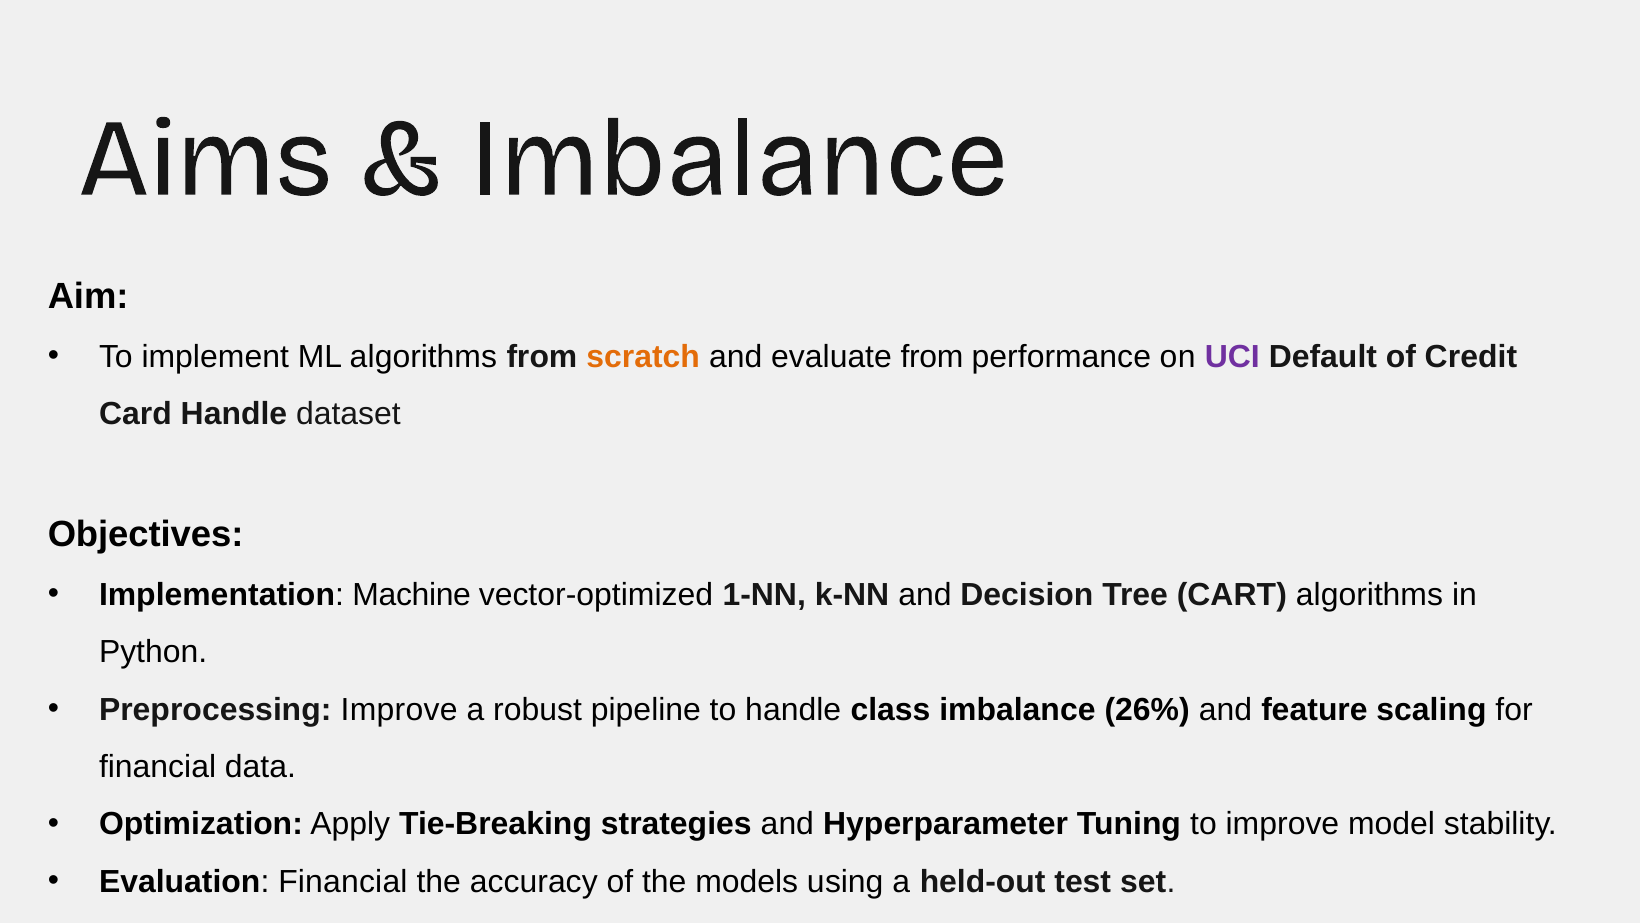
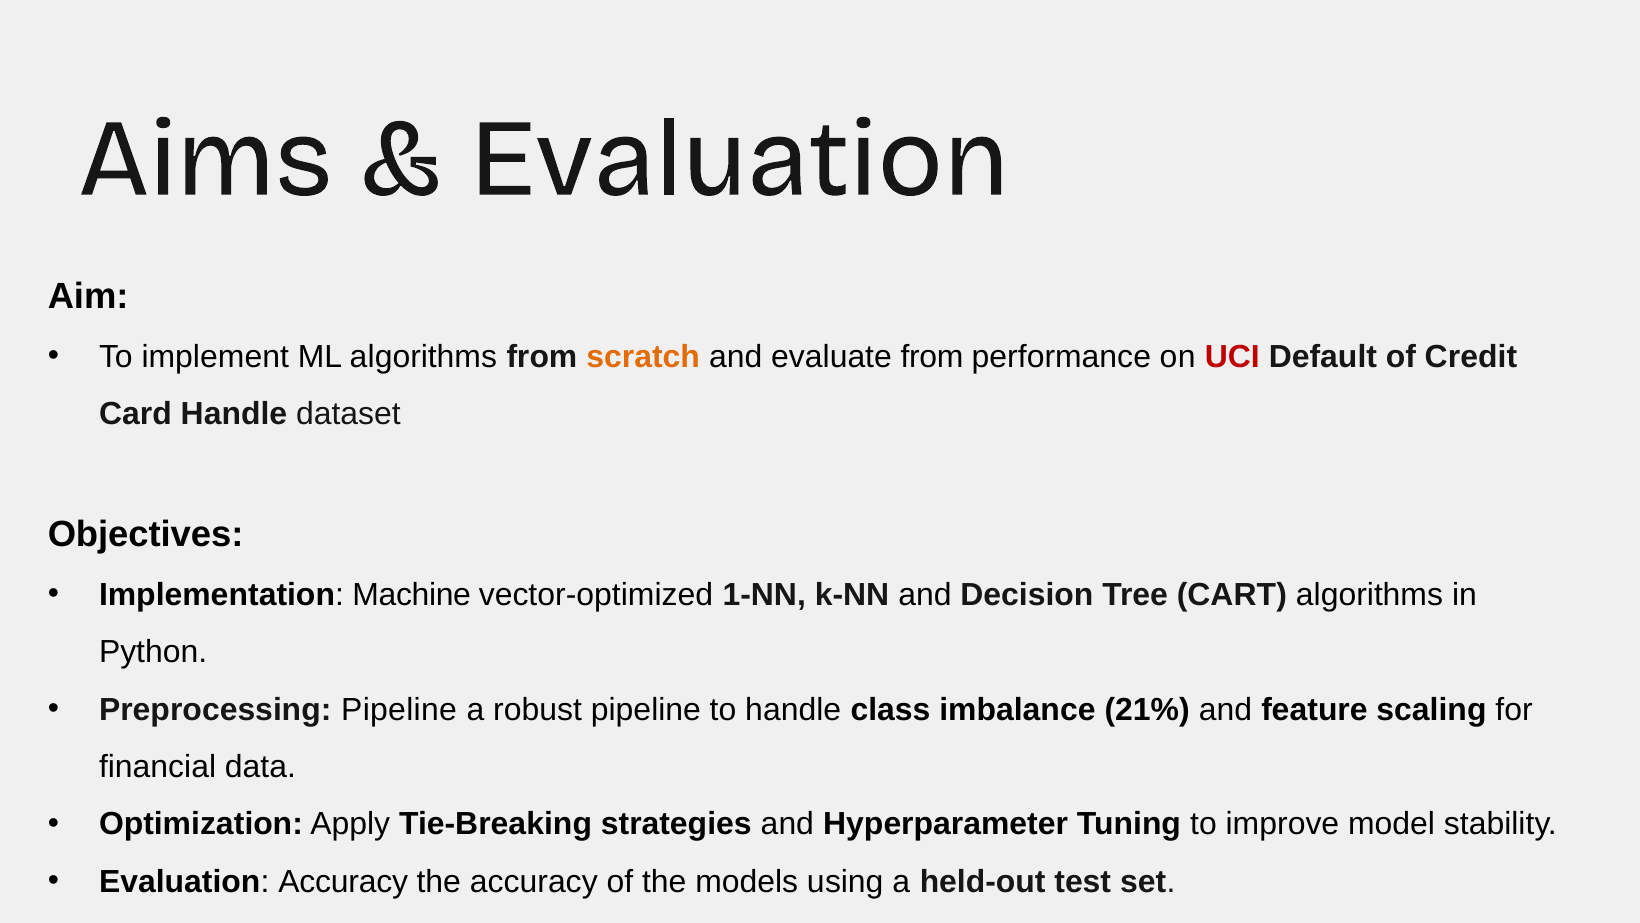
Imbalance: Imbalance -> Evaluation (740, 158)
UCI colour: purple -> red (1232, 357)
Preprocessing Improve: Improve -> Pipeline (399, 709)
26%: 26% -> 21% (1147, 709)
Evaluation Financial: Financial -> Accuracy (343, 881)
